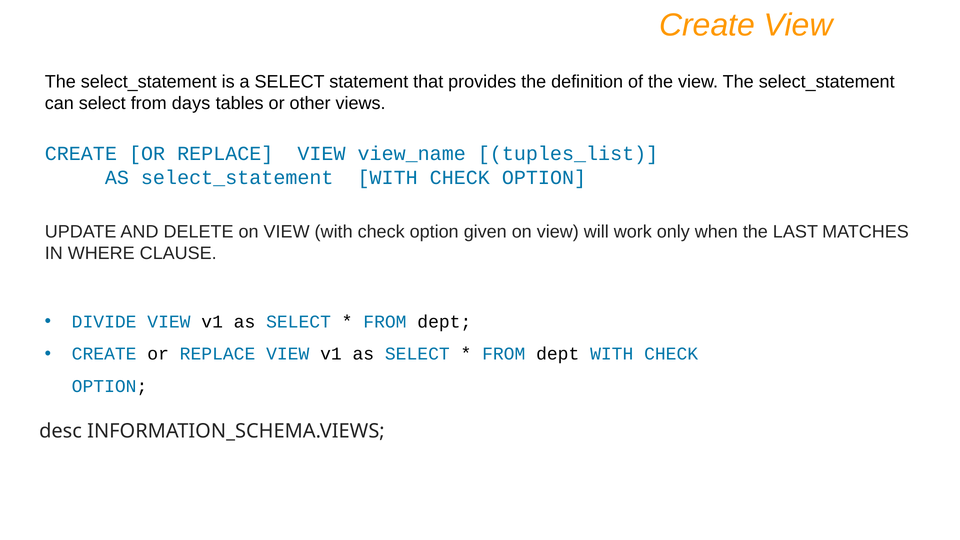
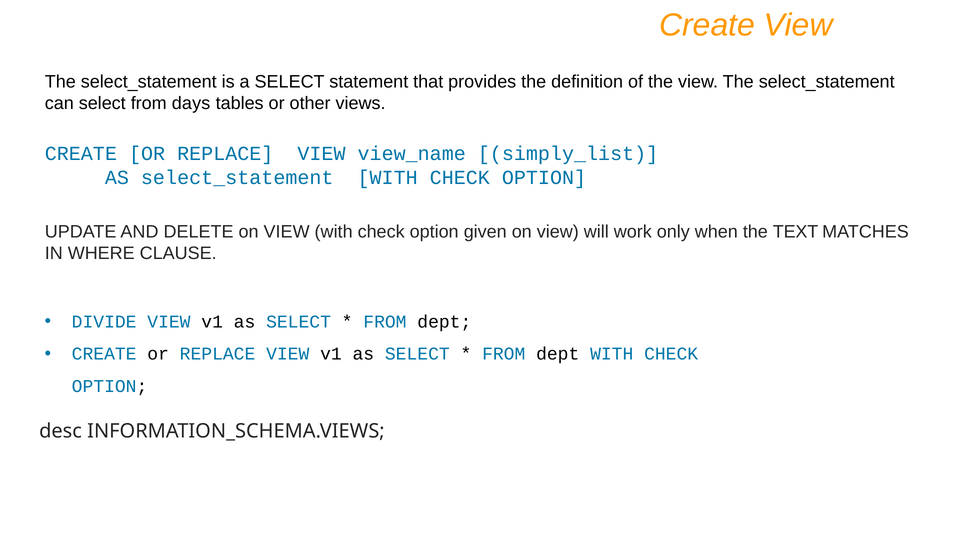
tuples_list: tuples_list -> simply_list (568, 154)
LAST: LAST -> TEXT (796, 232)
